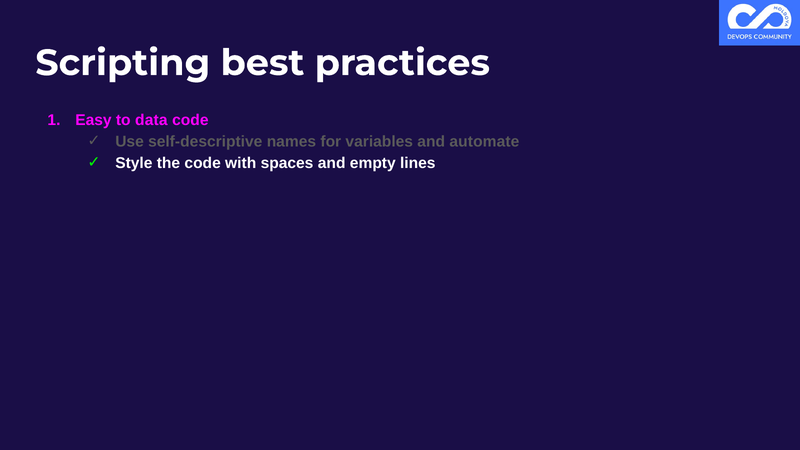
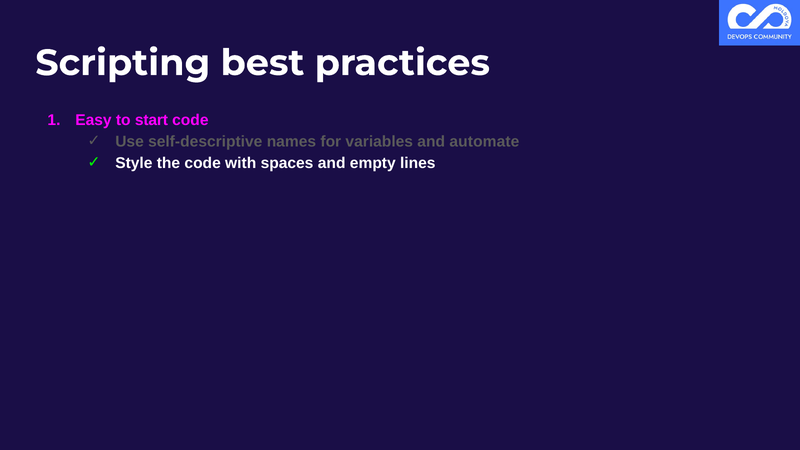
data: data -> start (151, 120)
